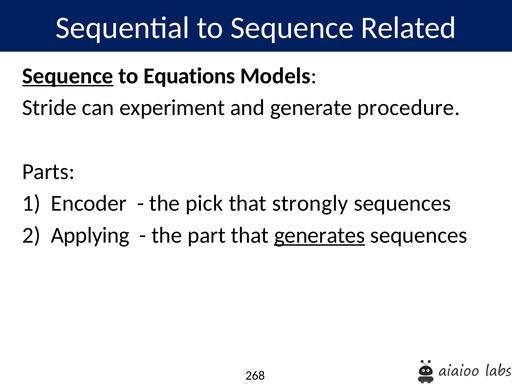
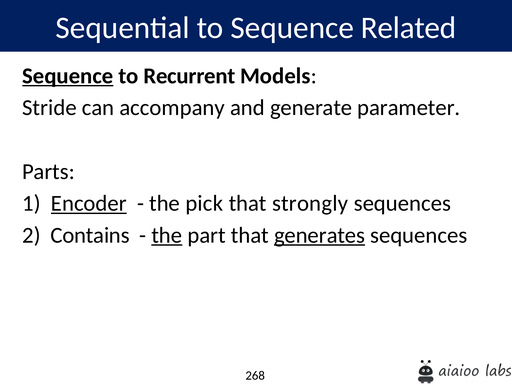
Equations: Equations -> Recurrent (189, 76)
experiment: experiment -> accompany (172, 108)
procedure: procedure -> parameter (409, 108)
Encoder underline: none -> present (89, 203)
Applying: Applying -> Contains (90, 235)
the underline: none -> present (167, 235)
